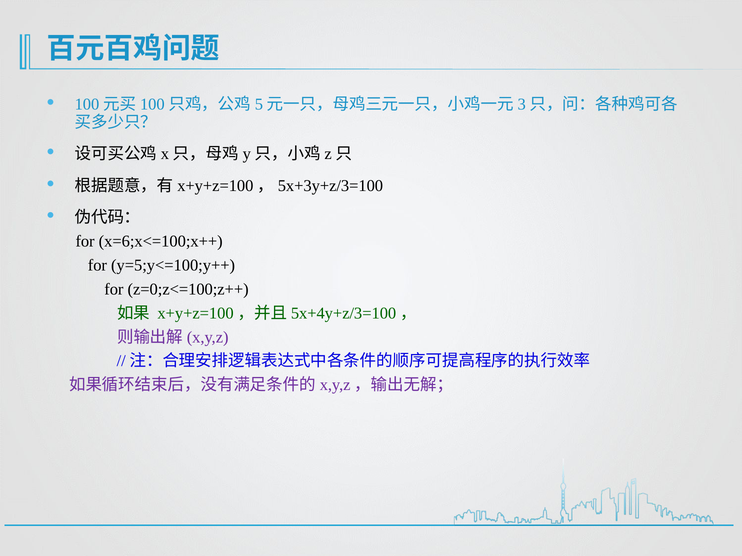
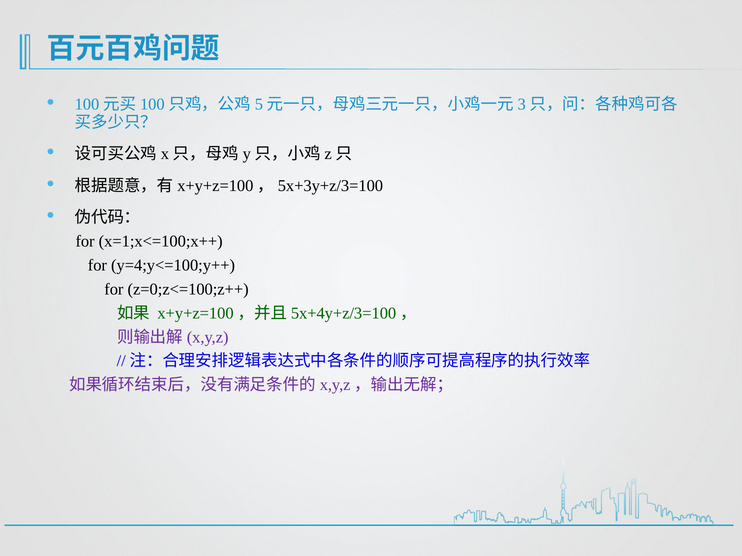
x=6;x<=100;x++: x=6;x<=100;x++ -> x=1;x<=100;x++ (161, 241)
y=5;y<=100;y++: y=5;y<=100;y++ -> y=4;y<=100;y++ (173, 265)
